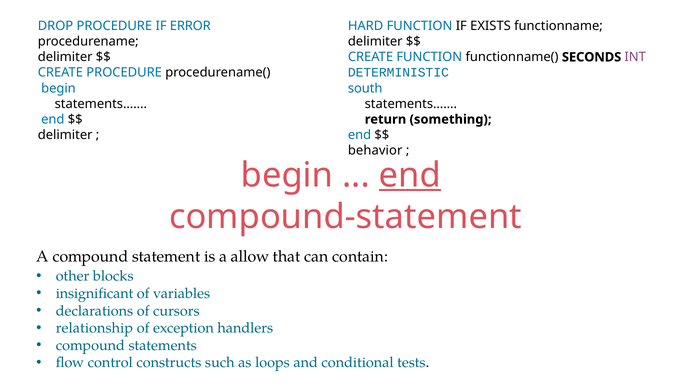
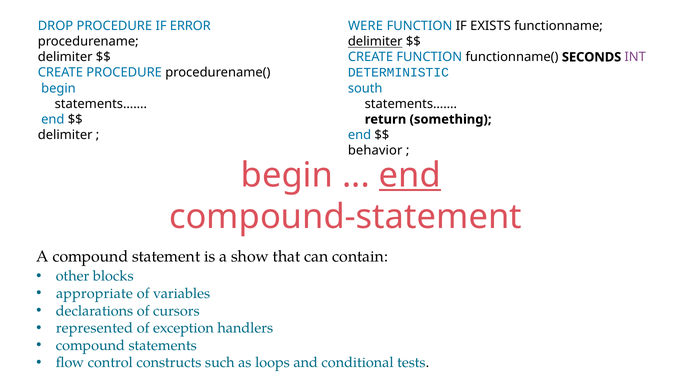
HARD: HARD -> WERE (366, 26)
delimiter underline: none -> present (375, 42)
allow: allow -> show (250, 256)
insignificant: insignificant -> appropriate (94, 293)
relationship: relationship -> represented (94, 328)
